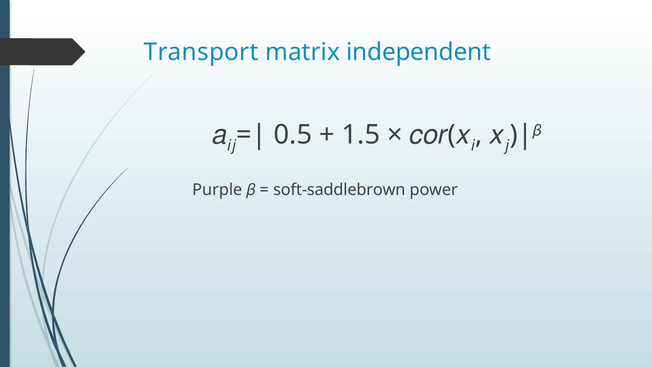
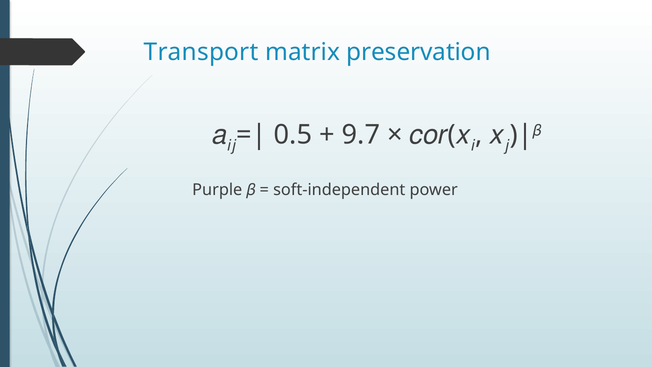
independent: independent -> preservation (419, 52)
1.5: 1.5 -> 9.7 (361, 135)
soft-saddlebrown: soft-saddlebrown -> soft-independent (339, 190)
